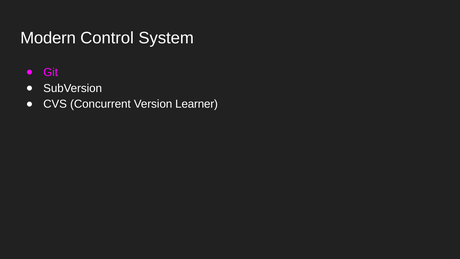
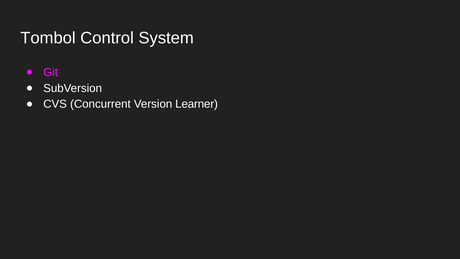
Modern: Modern -> Tombol (48, 38)
